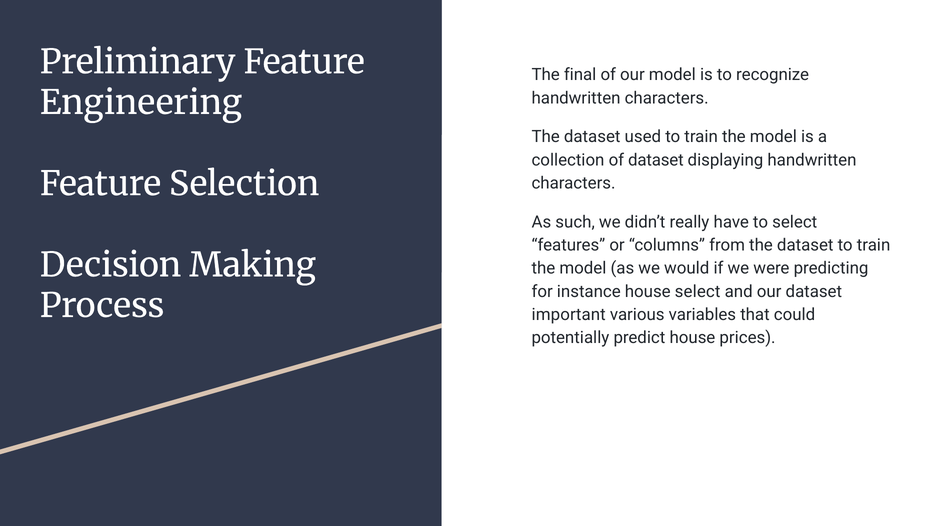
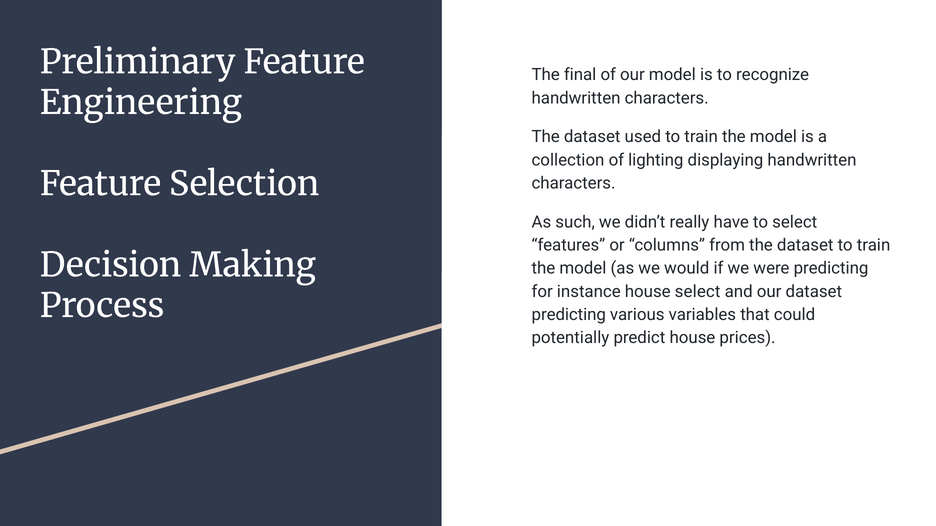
of dataset: dataset -> lighting (656, 160)
important: important -> predicting (569, 315)
